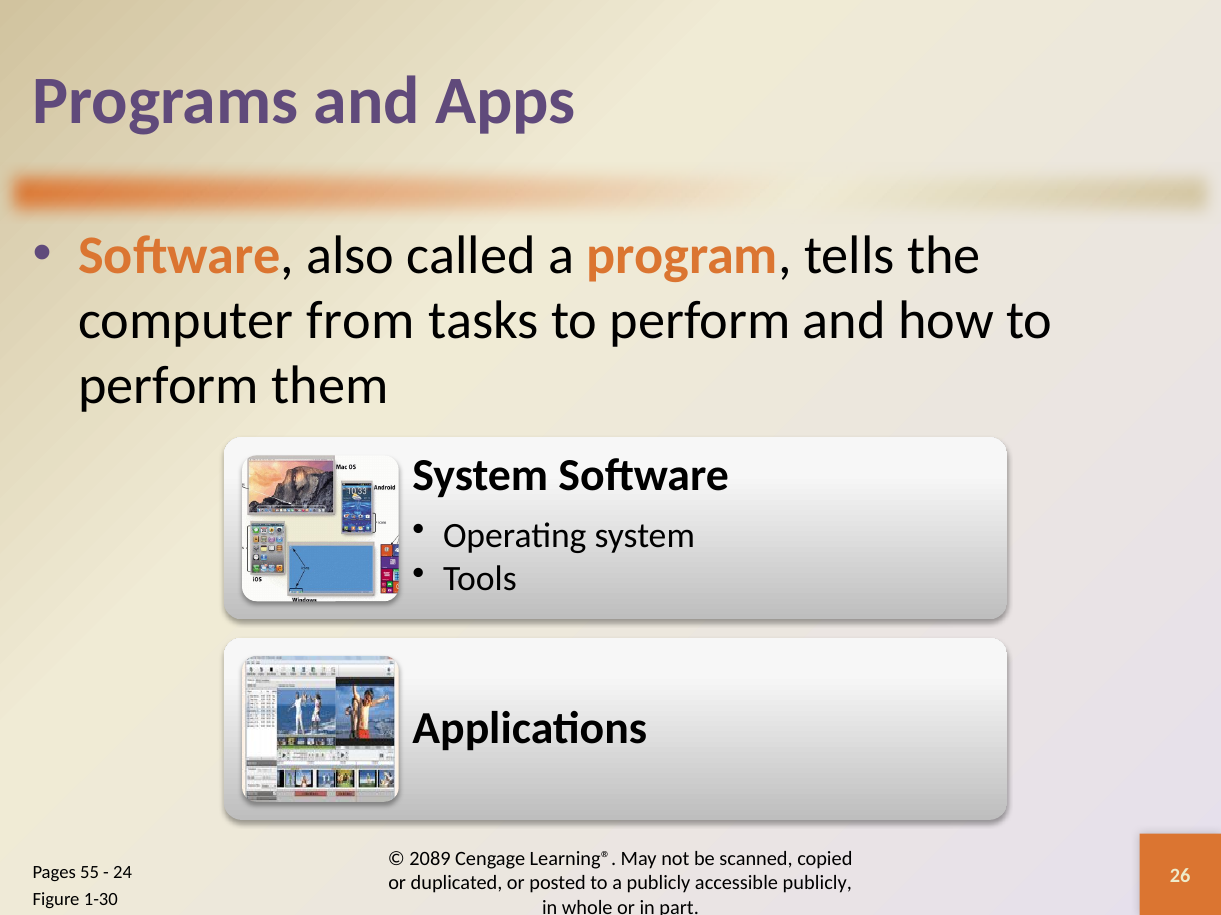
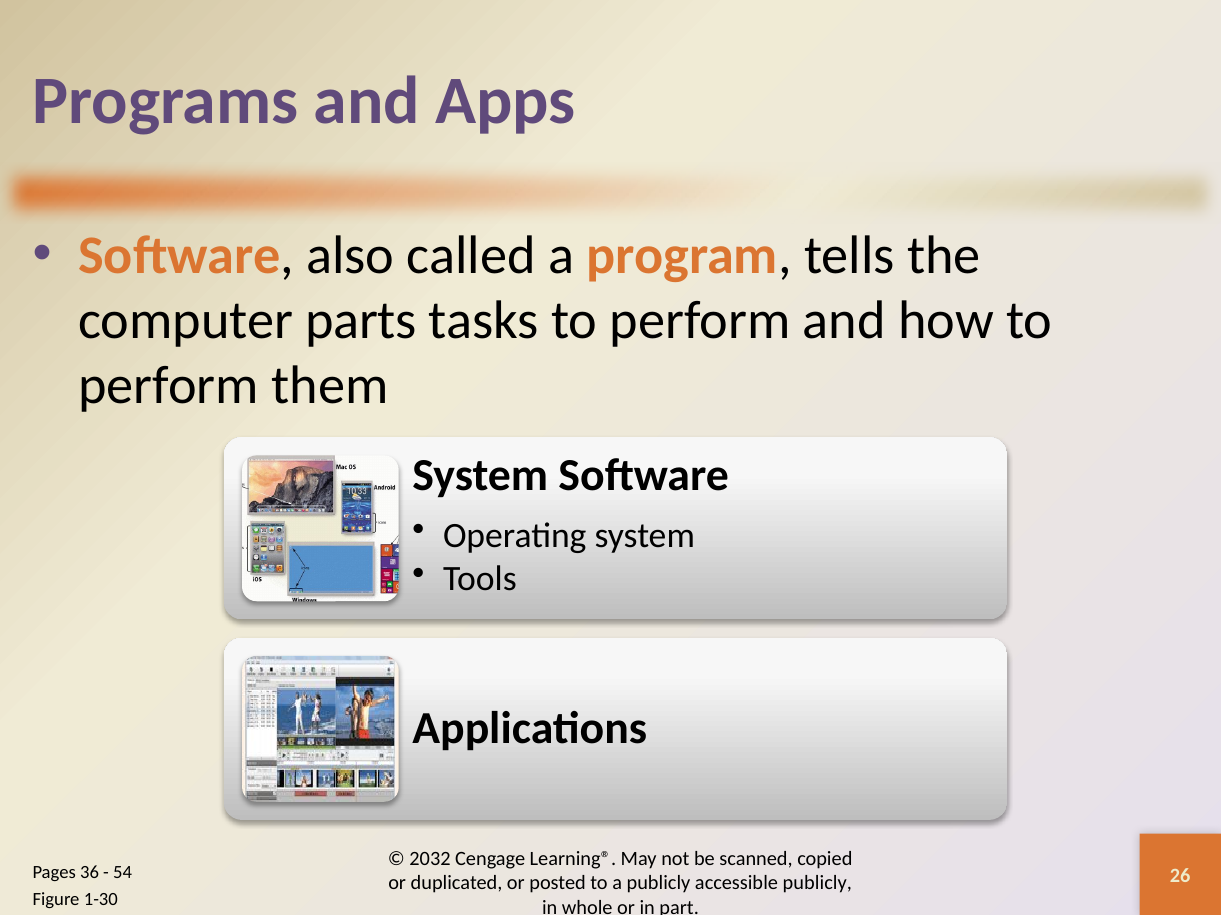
from: from -> parts (361, 321)
2089: 2089 -> 2032 (430, 859)
55: 55 -> 36 (90, 873)
24: 24 -> 54 (123, 873)
